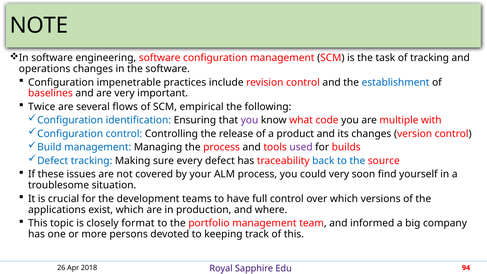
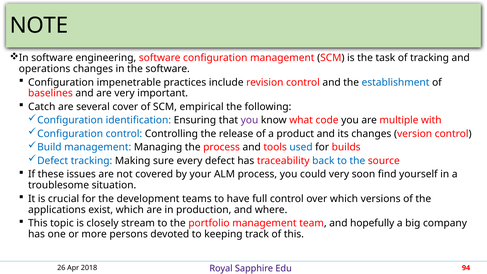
Twice: Twice -> Catch (42, 107)
flows: flows -> cover (125, 107)
used colour: purple -> blue (301, 147)
format: format -> stream (138, 223)
informed: informed -> hopefully (372, 223)
